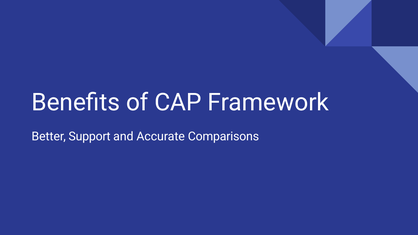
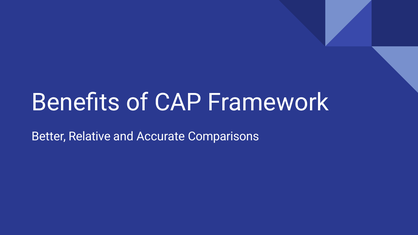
Support: Support -> Relative (90, 136)
